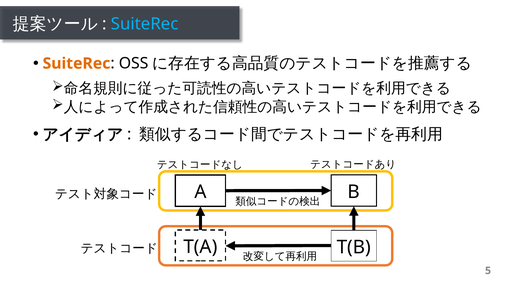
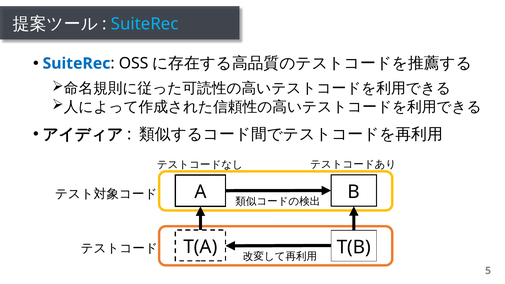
SuiteRec colour: orange -> blue (76, 63)
